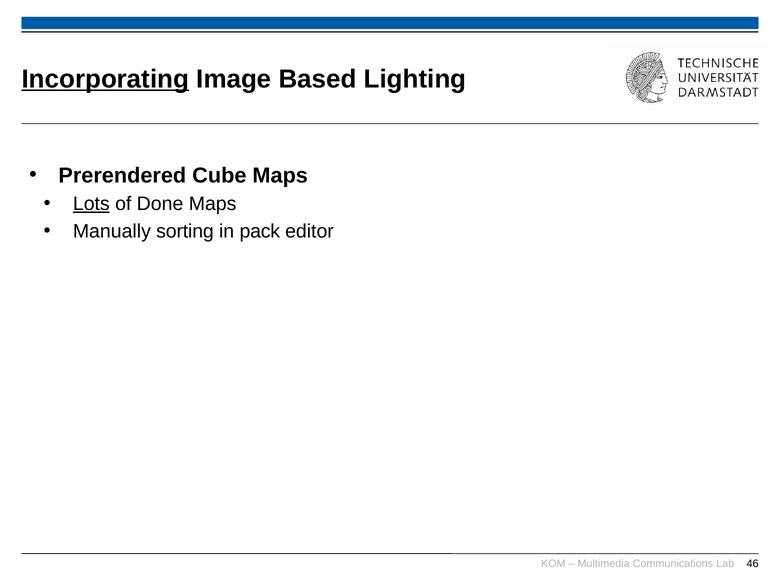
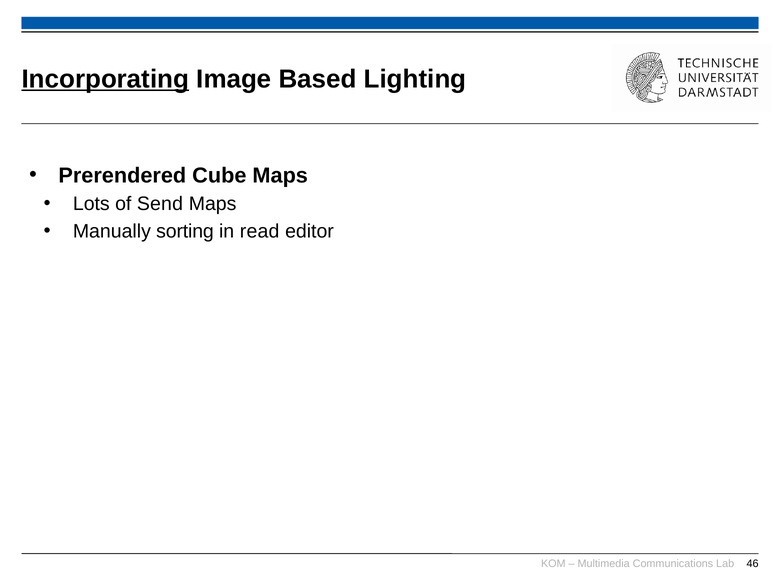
Lots underline: present -> none (91, 204)
Done: Done -> Send (160, 204)
pack: pack -> read (260, 231)
